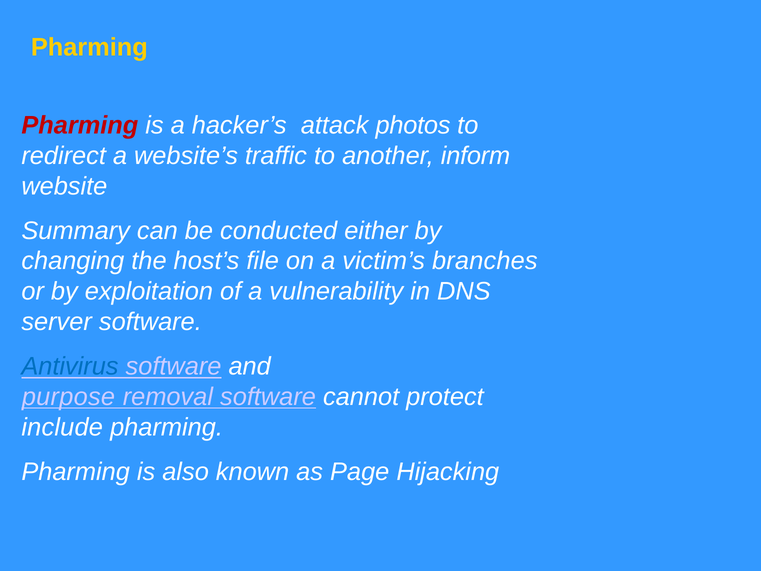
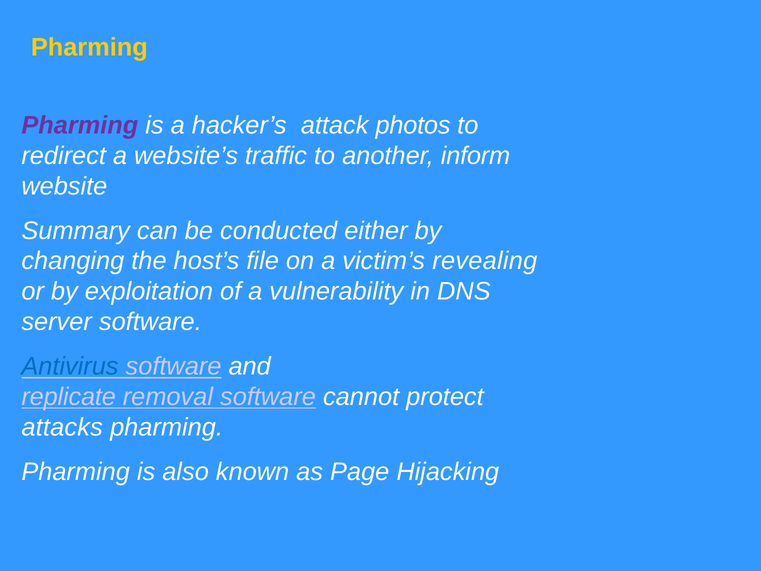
Pharming colour: red -> purple (80, 125)
branches: branches -> revealing (485, 261)
purpose: purpose -> replicate (69, 397)
include: include -> attacks (62, 427)
